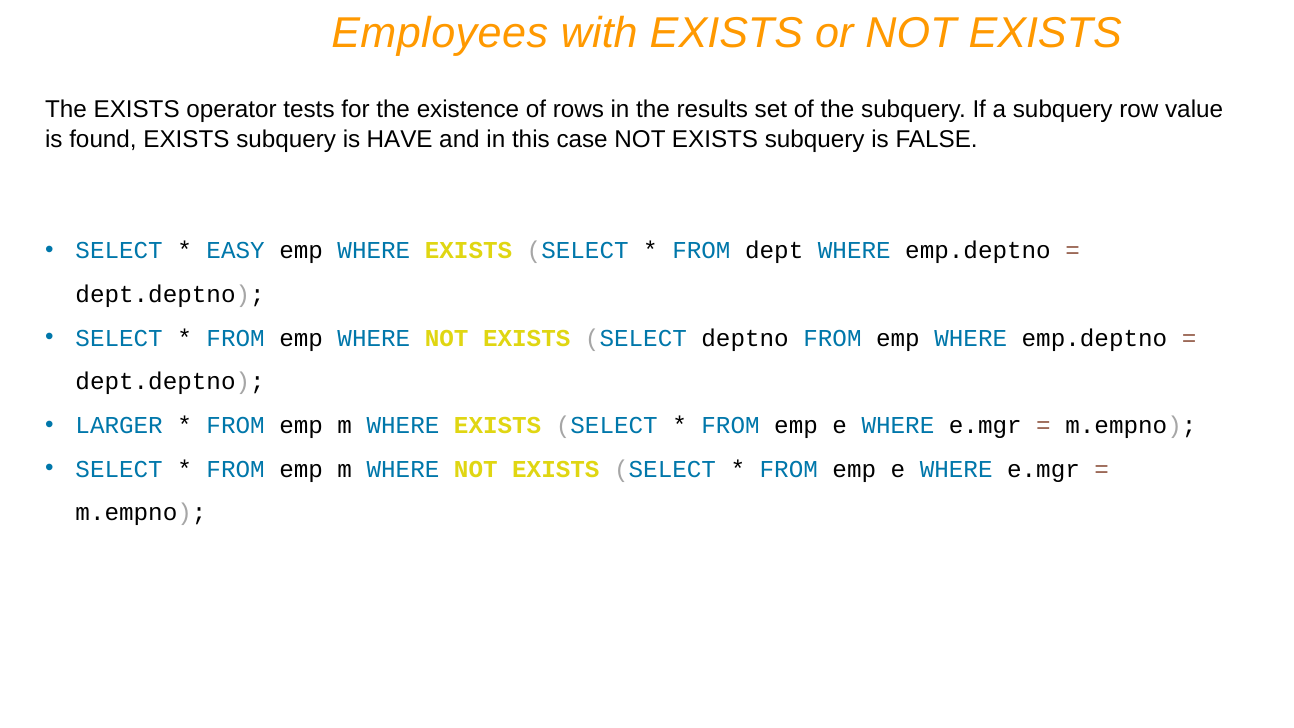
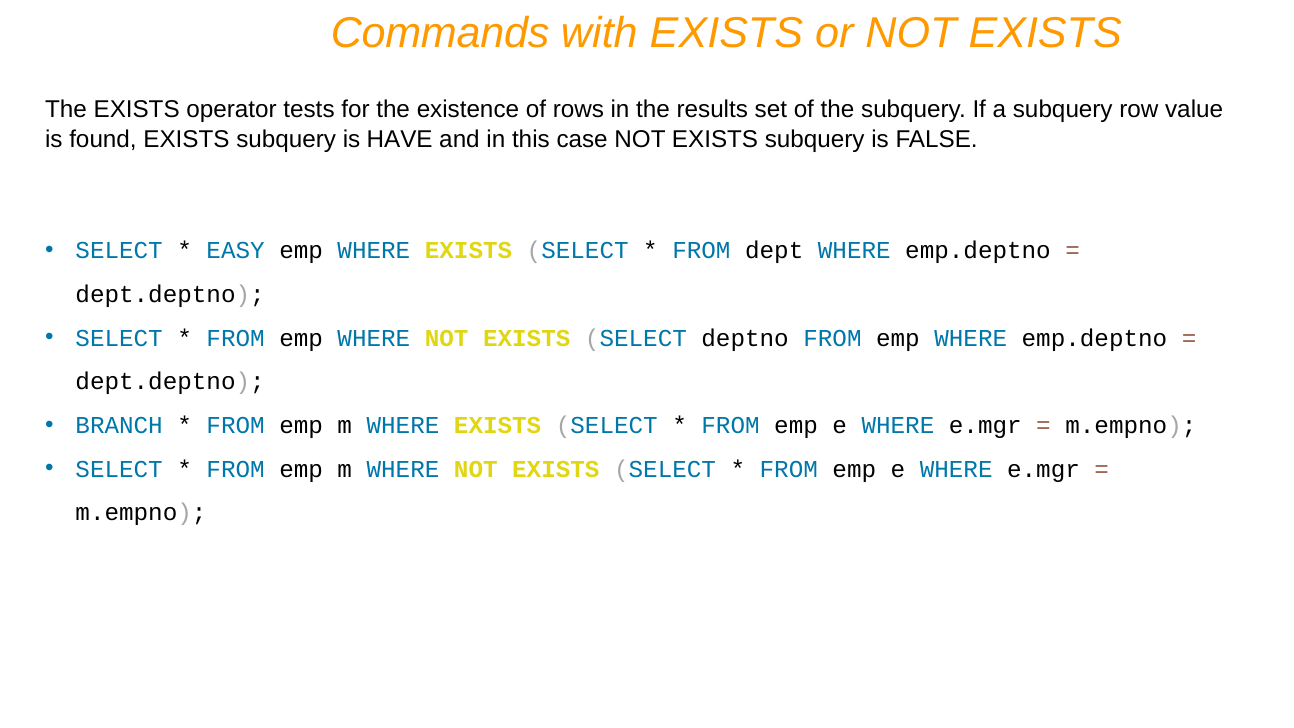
Employees: Employees -> Commands (440, 34)
LARGER: LARGER -> BRANCH (119, 426)
